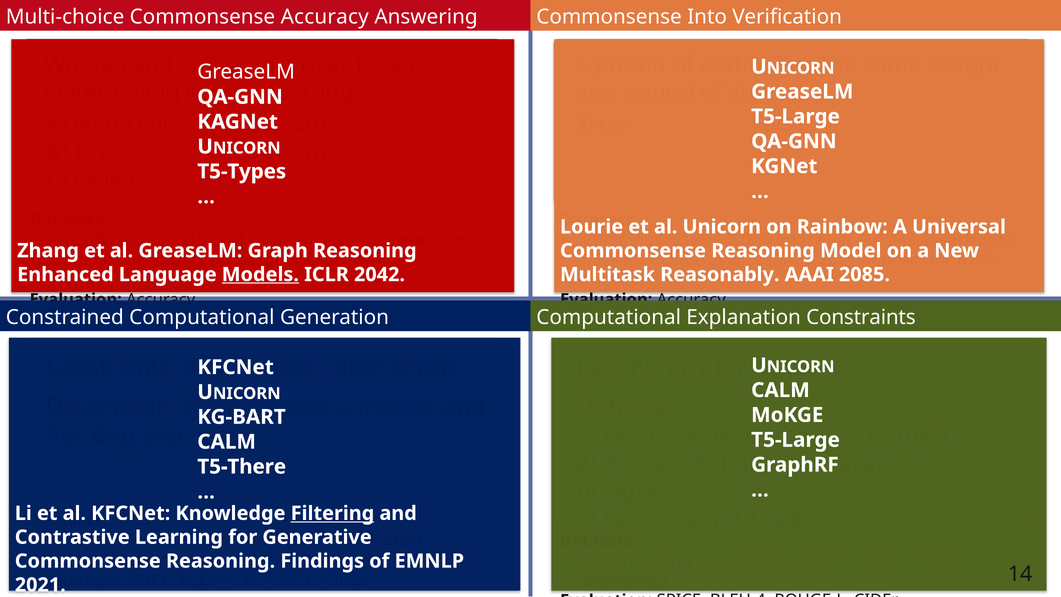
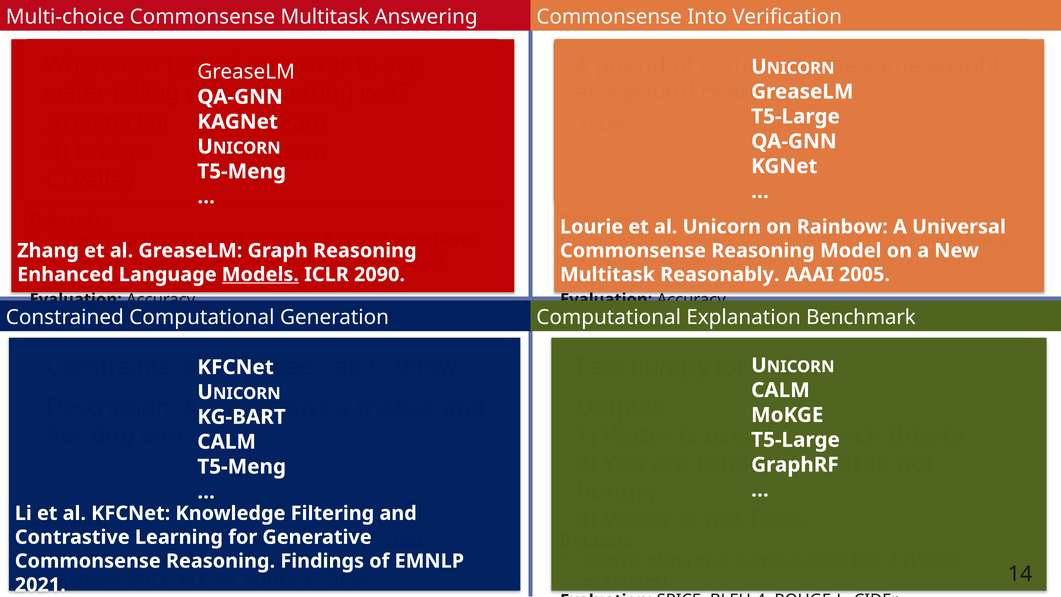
Commonsense Accuracy: Accuracy -> Multitask (325, 17)
T5-Types: T5-Types -> T5-Meng (242, 171)
2042: 2042 -> 2090 (379, 274)
2085: 2085 -> 2005 (864, 274)
Explanation Constraints: Constraints -> Benchmark (861, 317)
T5-There: T5-There -> T5-Meng (242, 467)
Filtering underline: present -> none (332, 513)
